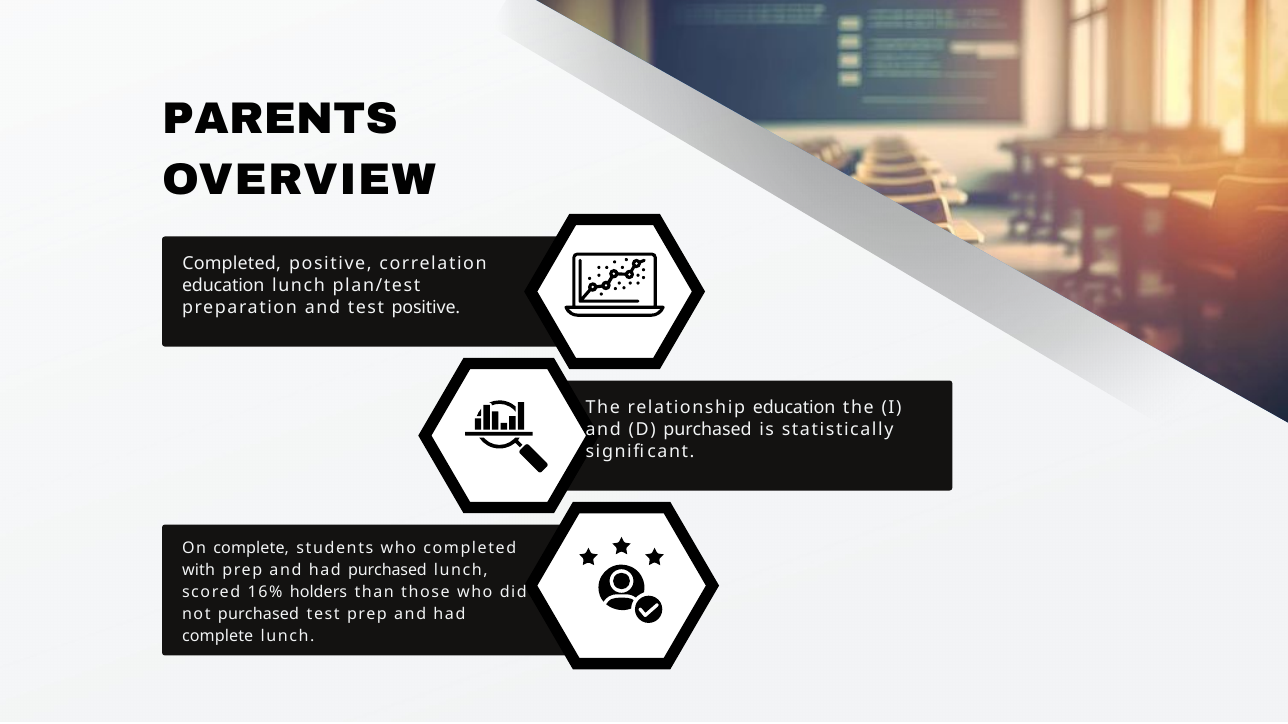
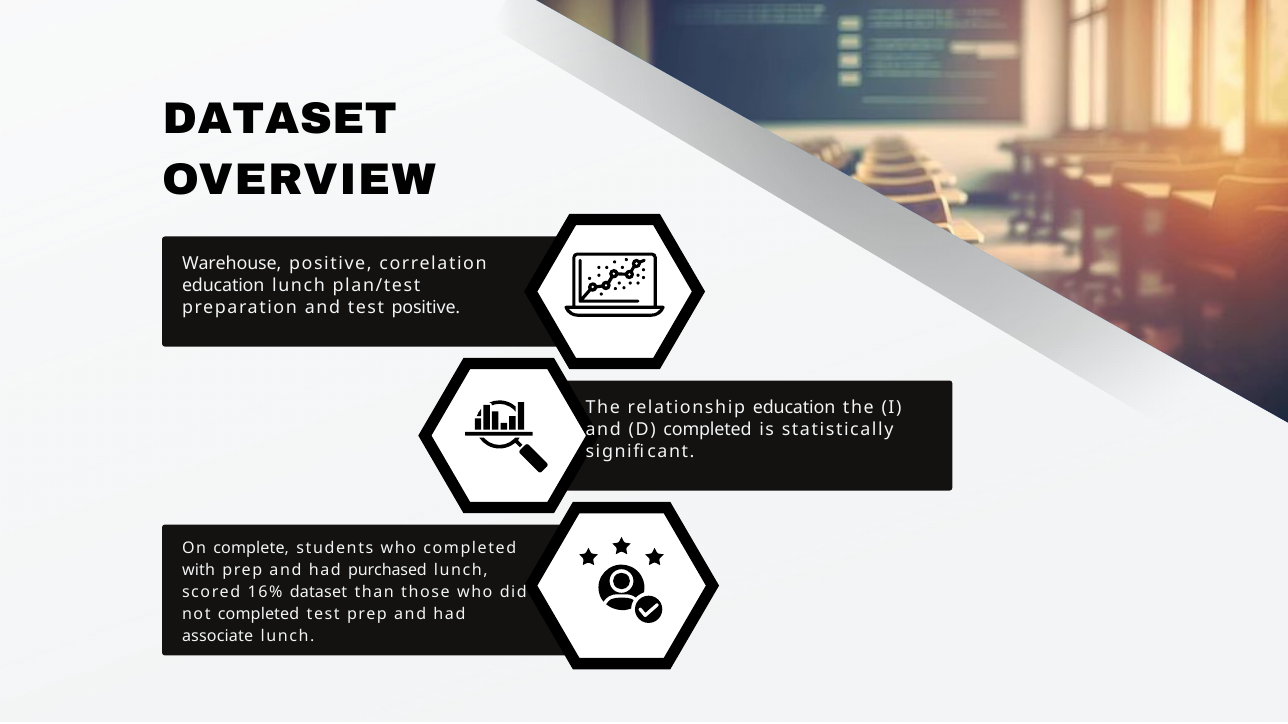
PARENTS: PARENTS -> DATASET (280, 119)
Completed: Completed -> Warehouse (232, 263)
D purchased: purchased -> completed (708, 430)
16% holders: holders -> dataset (318, 593)
not purchased: purchased -> completed (259, 615)
complete: complete -> associate (218, 637)
